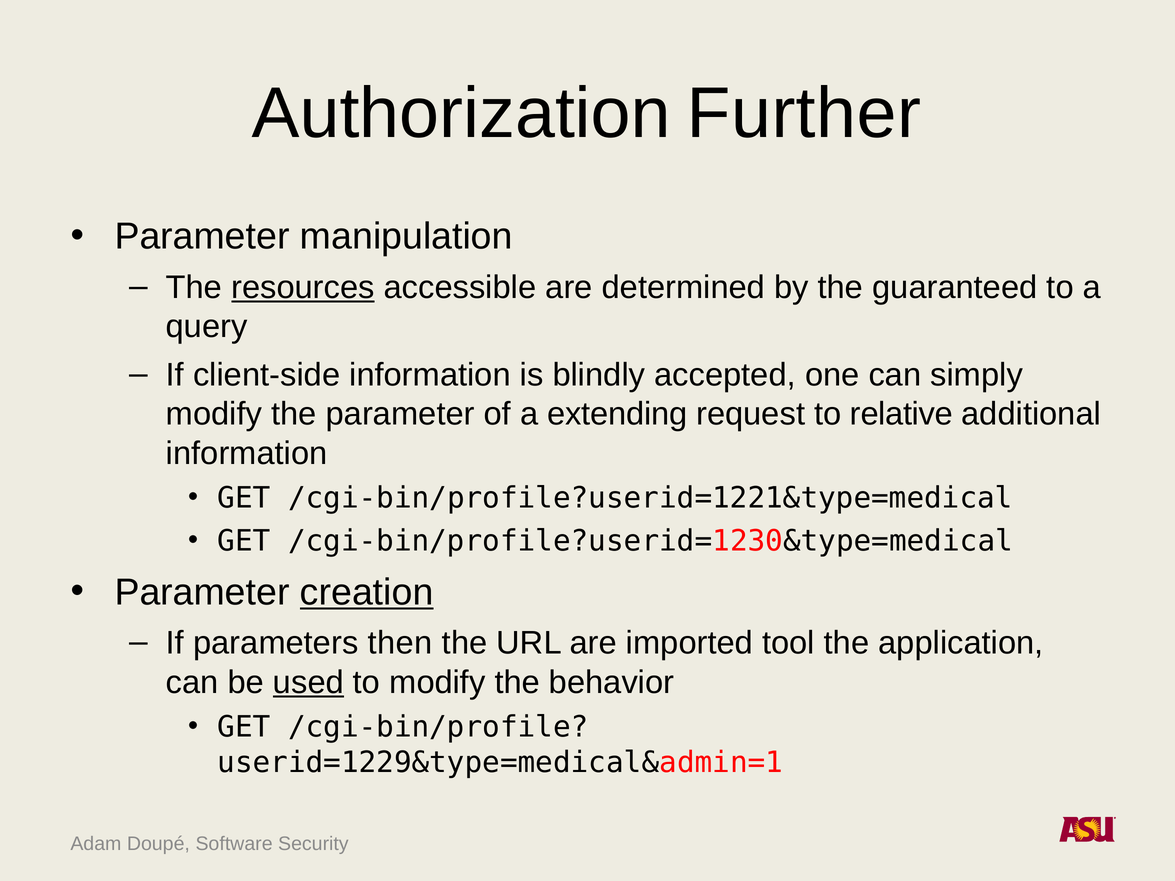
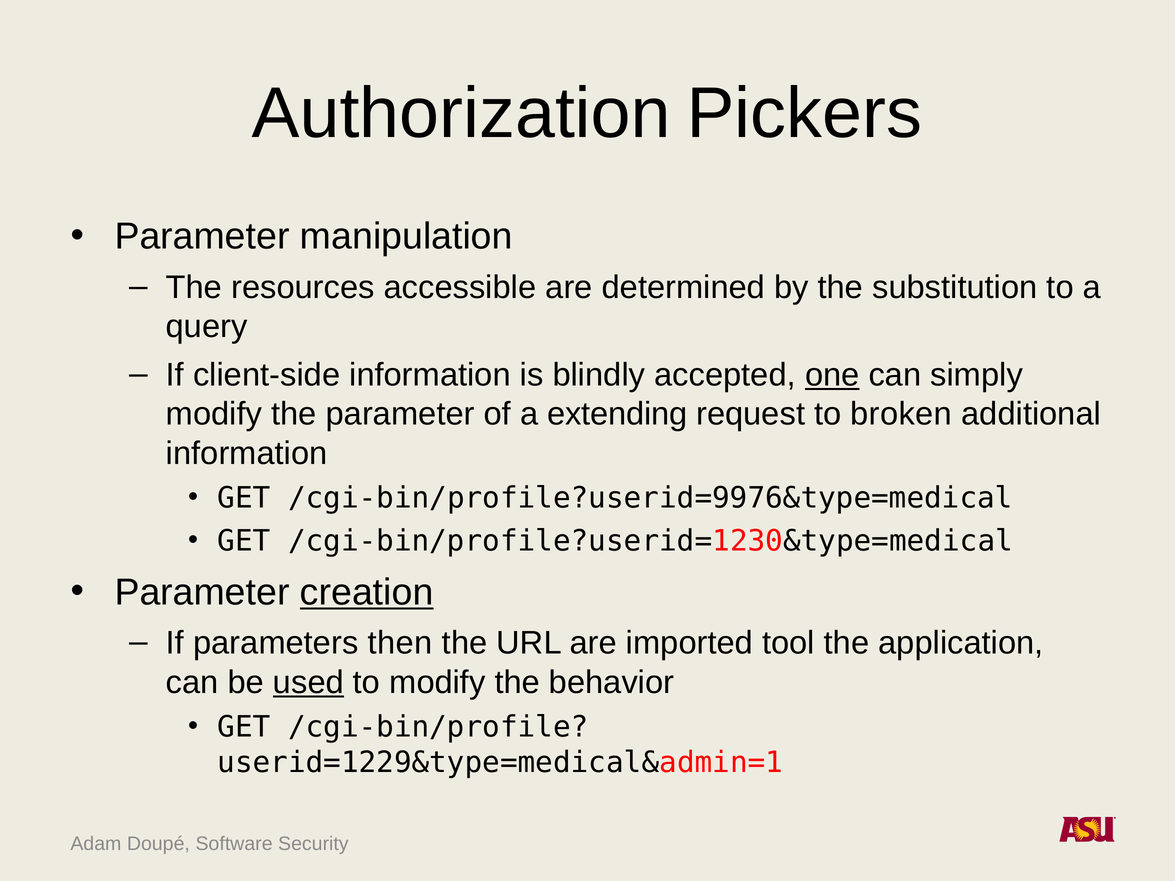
Further: Further -> Pickers (804, 114)
resources underline: present -> none (303, 288)
guaranteed: guaranteed -> substitution (955, 288)
one underline: none -> present (832, 375)
relative: relative -> broken (901, 414)
/cgi-bin/profile?userid=1221&type=medical: /cgi-bin/profile?userid=1221&type=medical -> /cgi-bin/profile?userid=9976&type=medical (650, 498)
